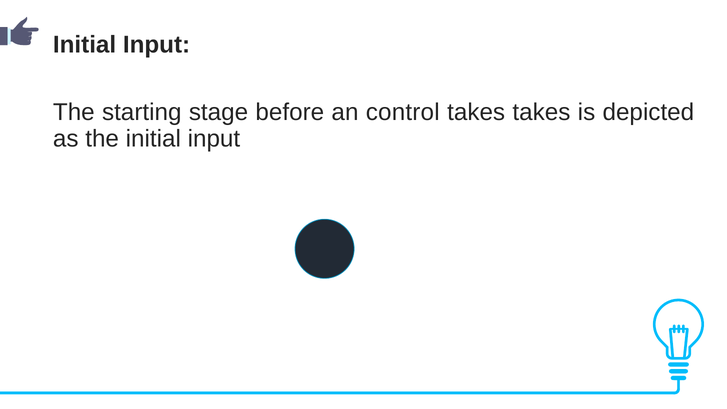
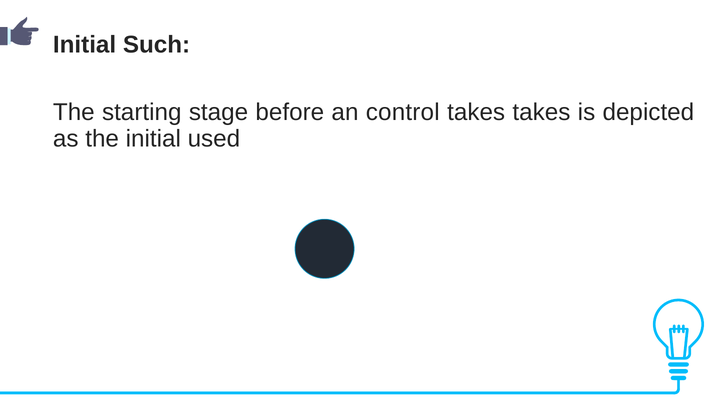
Input: Input -> Such (157, 45)
the initial input: input -> used (214, 139)
